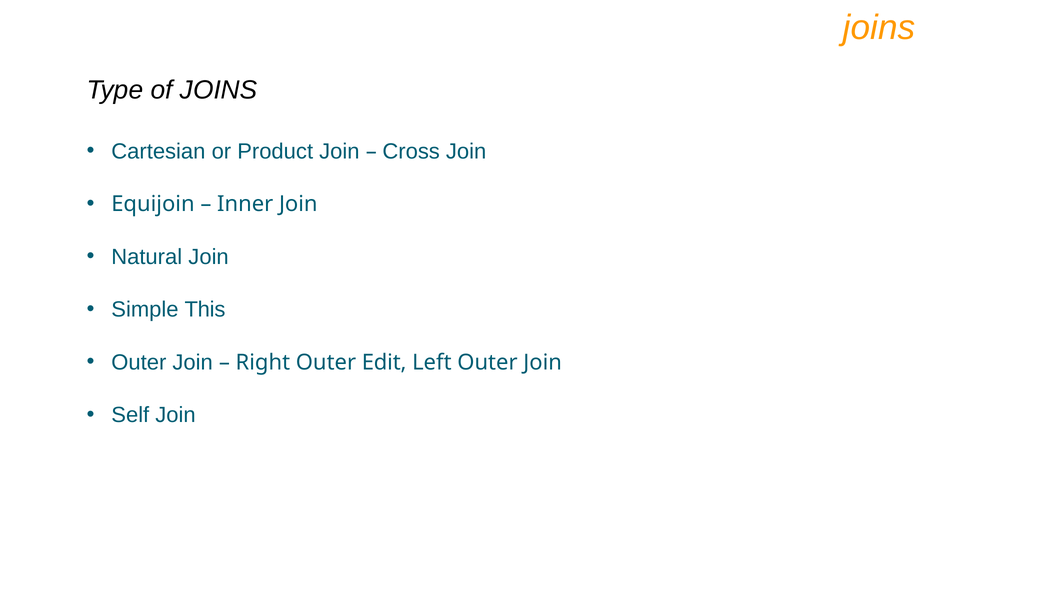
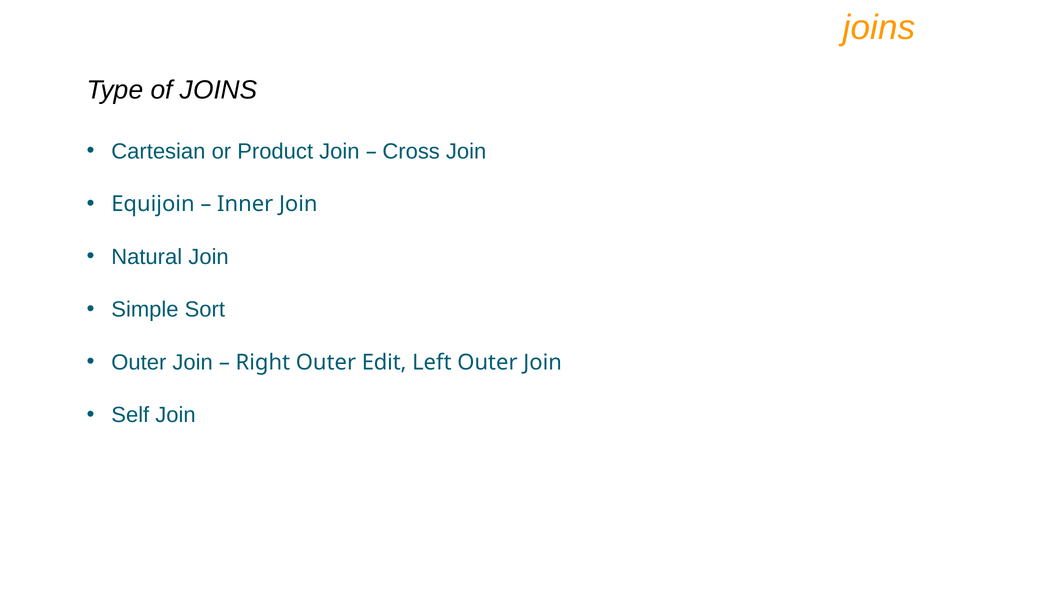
This: This -> Sort (205, 310)
